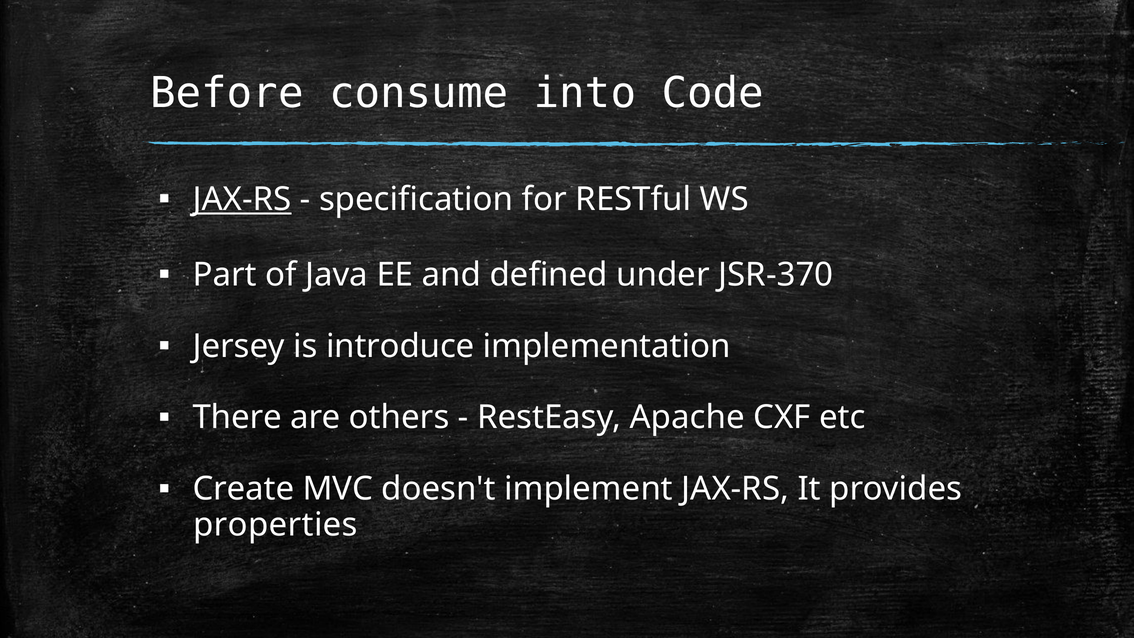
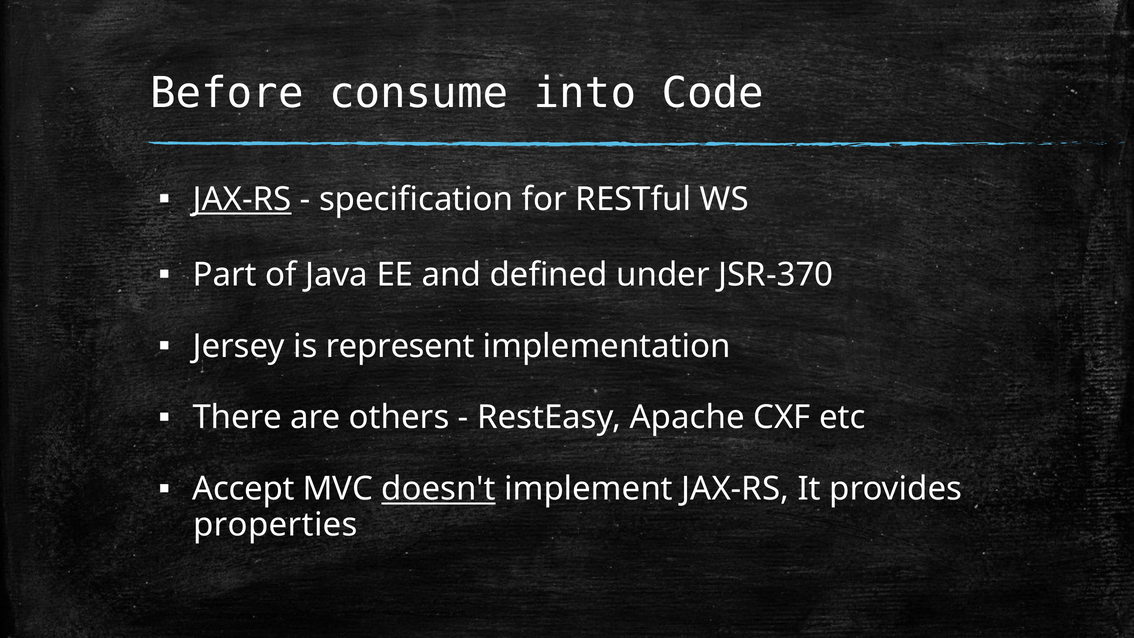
introduce: introduce -> represent (400, 346)
Create: Create -> Accept (244, 489)
doesn't underline: none -> present (439, 489)
